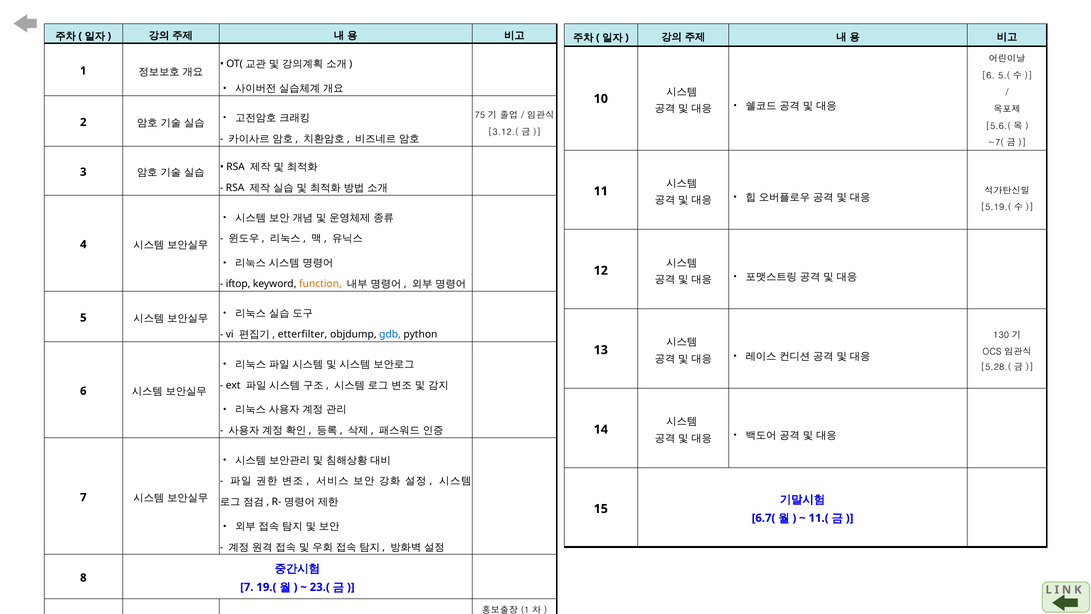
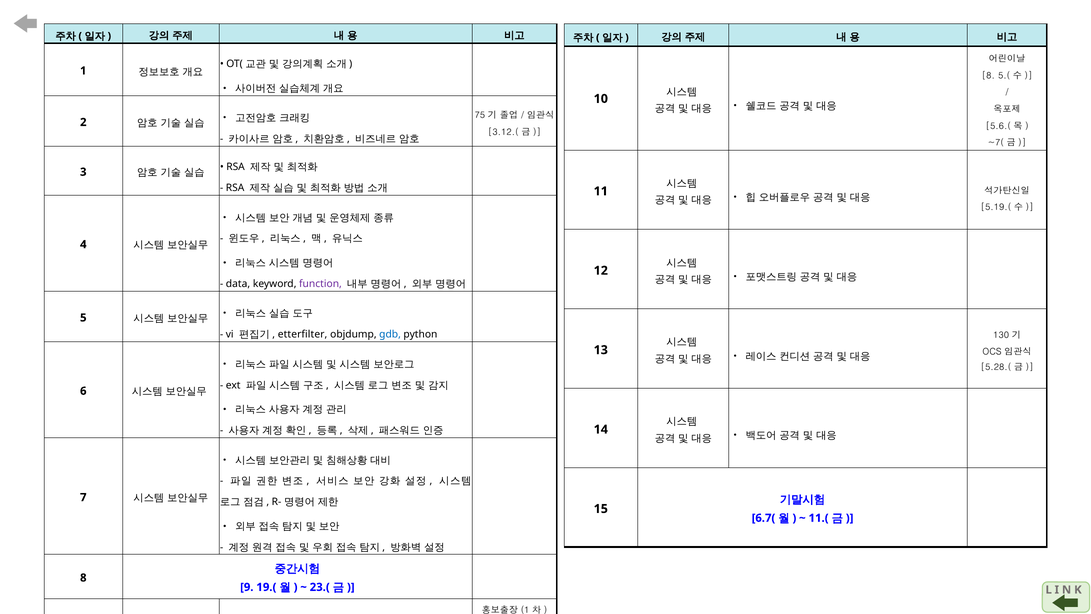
6: 6 -> 8 (988, 76)
iftop: iftop -> data (238, 284)
function colour: orange -> purple (320, 284)
7: 7 -> 9 (247, 587)
